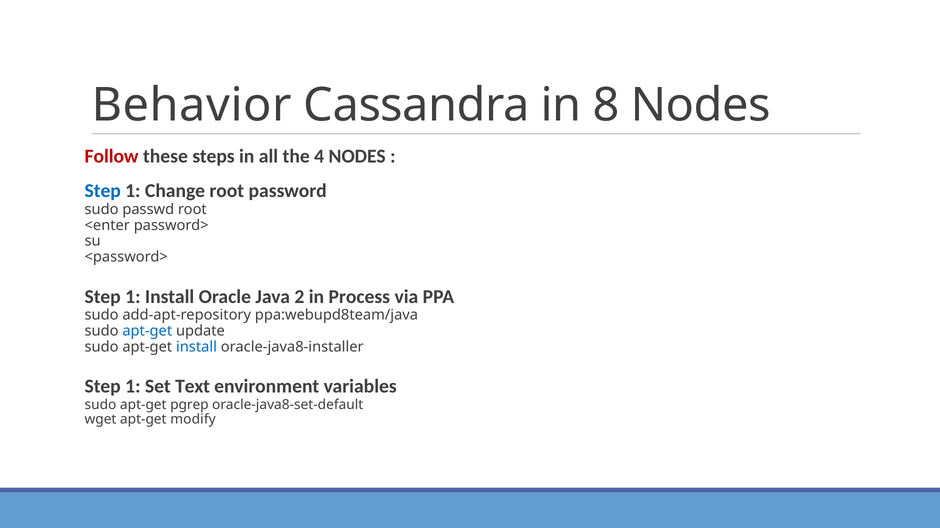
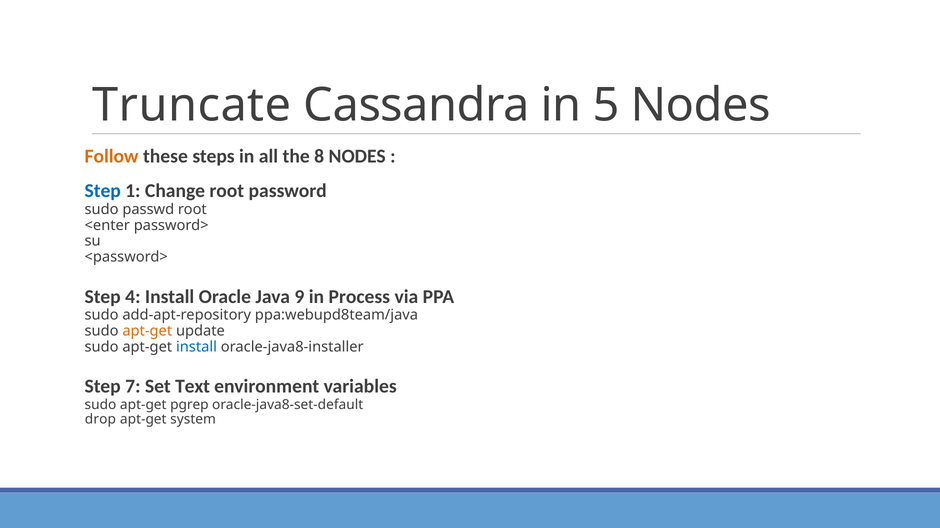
Behavior: Behavior -> Truncate (192, 105)
8: 8 -> 5 (606, 105)
Follow colour: red -> orange (112, 156)
4: 4 -> 8 (319, 156)
1: 1 -> 4 (133, 297)
2: 2 -> 9 (299, 297)
apt-get colour: blue -> orange (147, 331)
1: 1 -> 7 (133, 387)
wget: wget -> drop (100, 420)
modify: modify -> system (193, 420)
